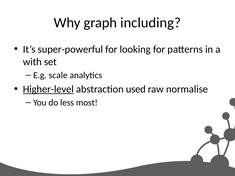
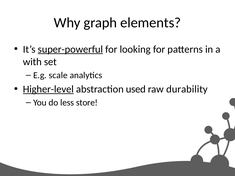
including: including -> elements (151, 23)
super-powerful underline: none -> present (70, 49)
normalise: normalise -> durability (187, 89)
most: most -> store (87, 103)
